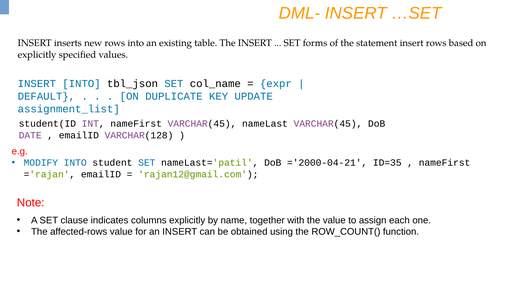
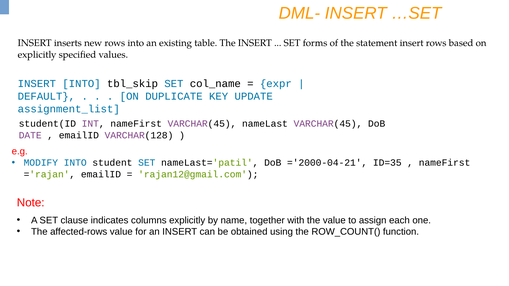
tbl_json: tbl_json -> tbl_skip (133, 84)
